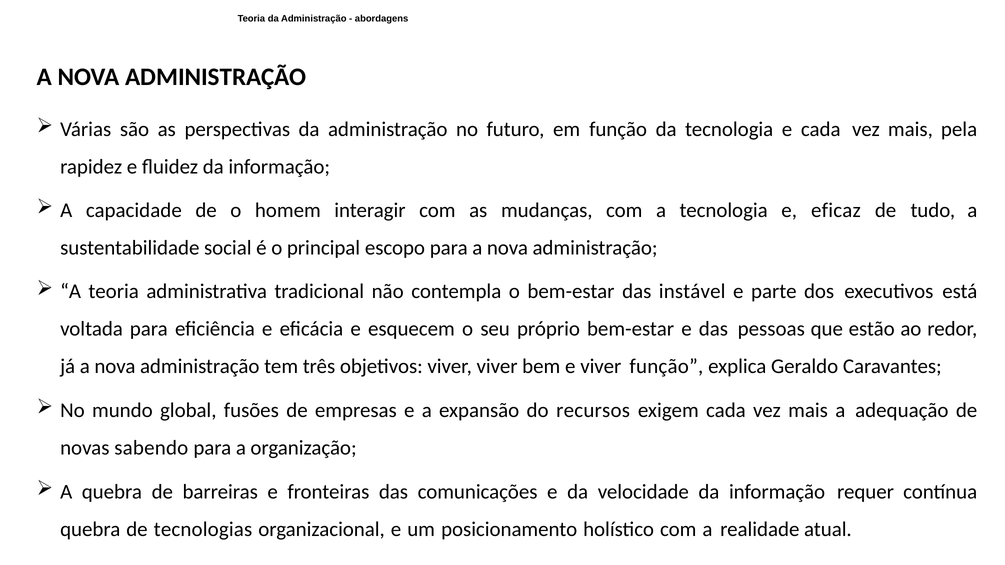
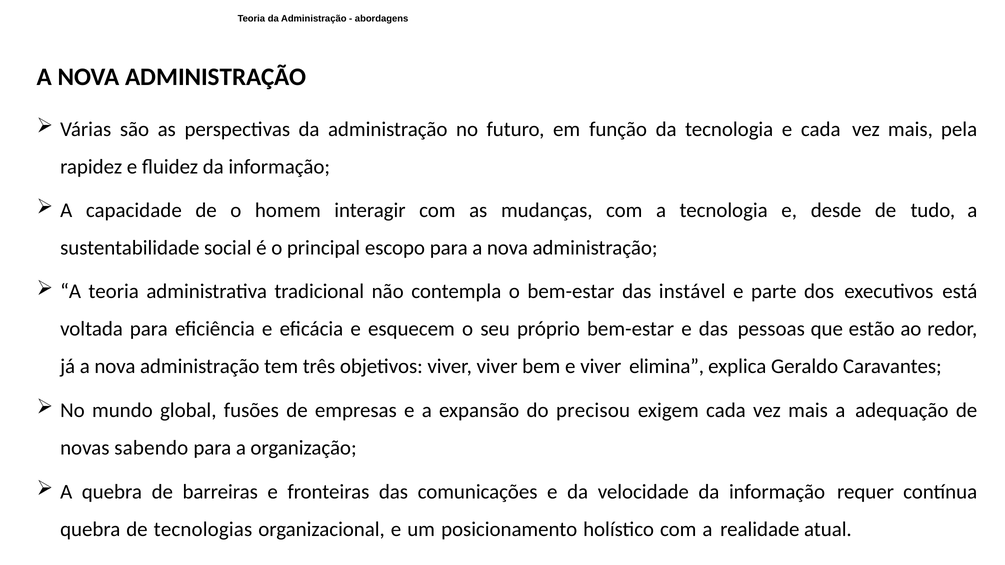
eficaz: eficaz -> desde (836, 210)
viver função: função -> elimina (667, 367)
recursos: recursos -> precisou (593, 410)
